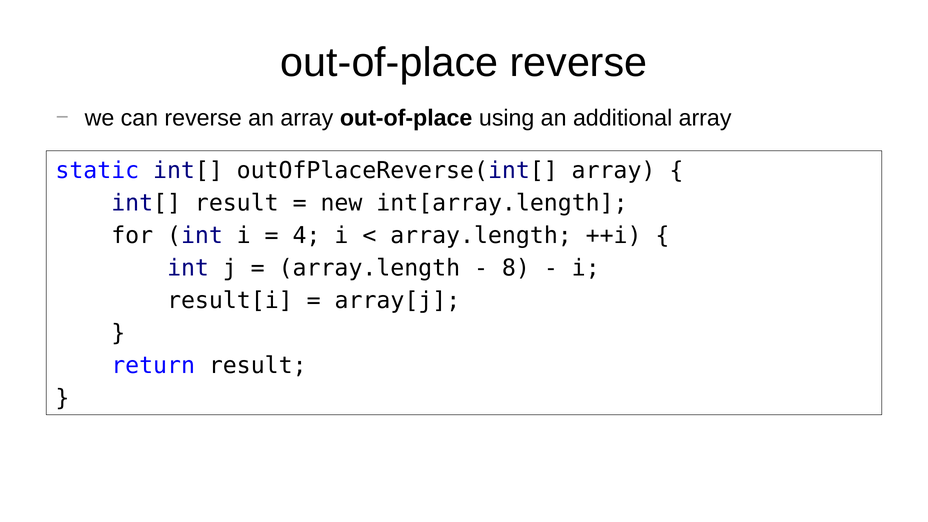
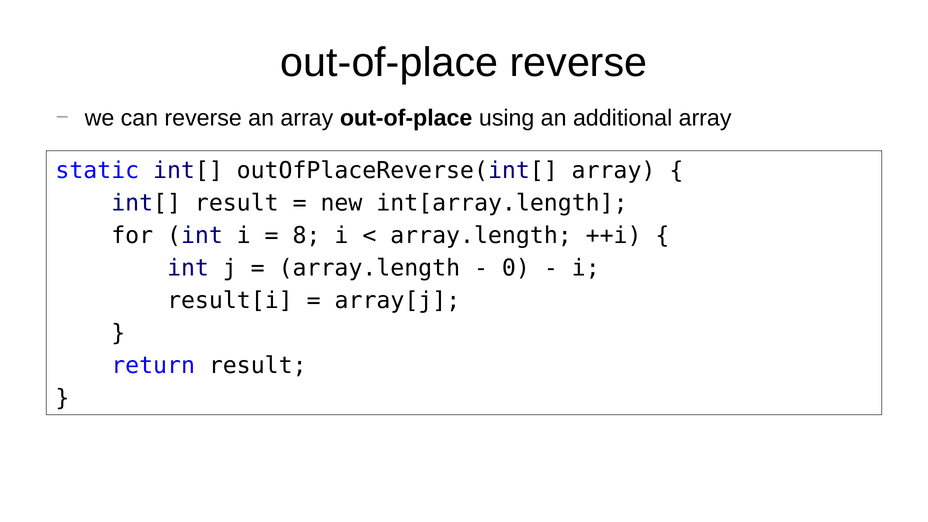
4: 4 -> 8 (307, 236)
8: 8 -> 0 (516, 268)
